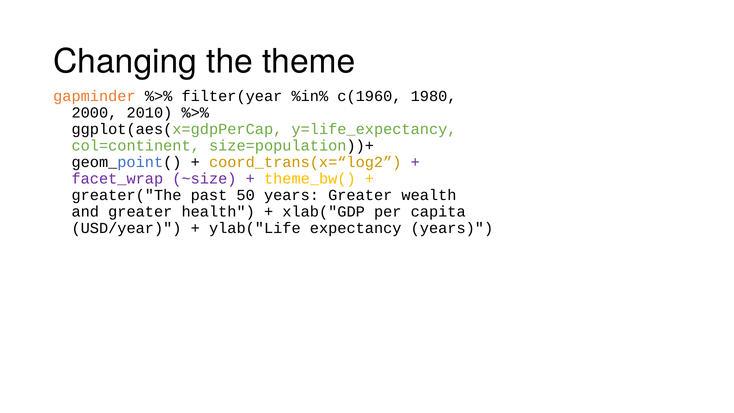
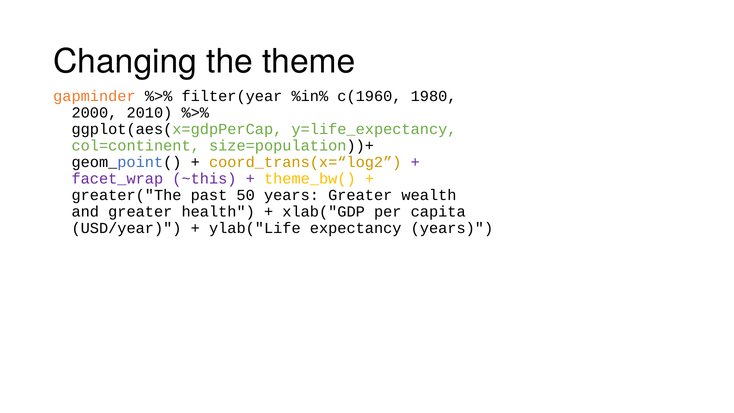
~size: ~size -> ~this (204, 179)
